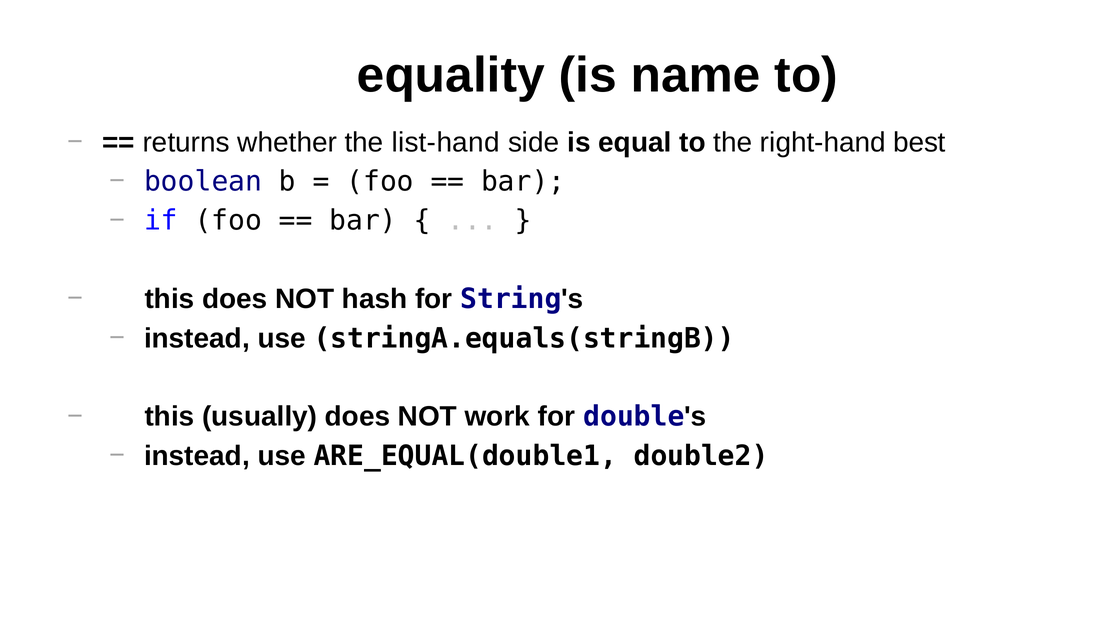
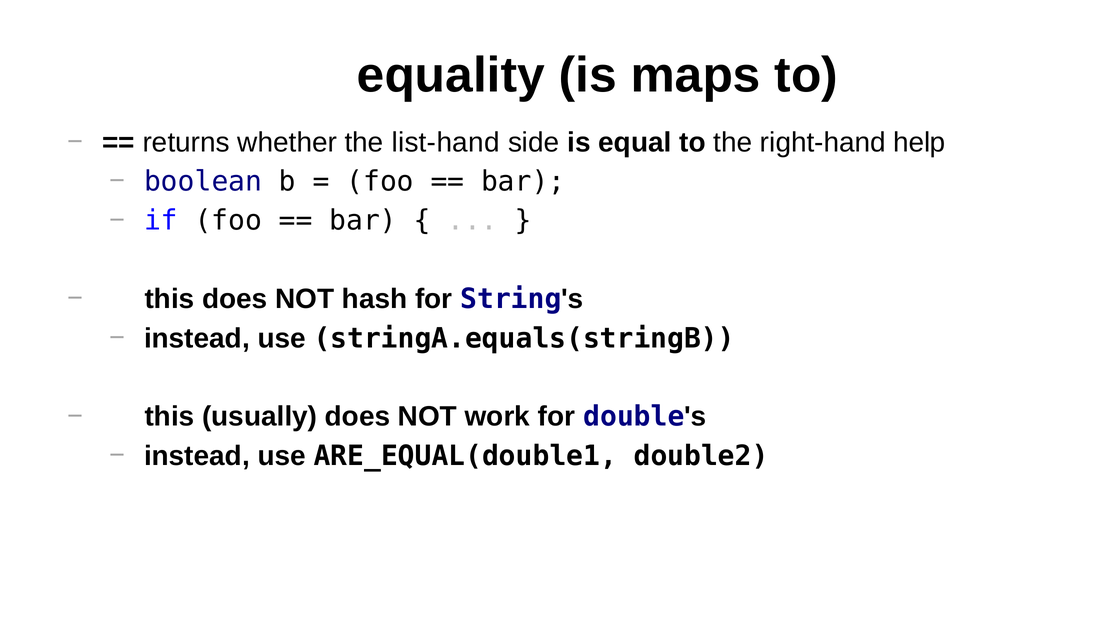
name: name -> maps (696, 76)
best: best -> help (919, 142)
